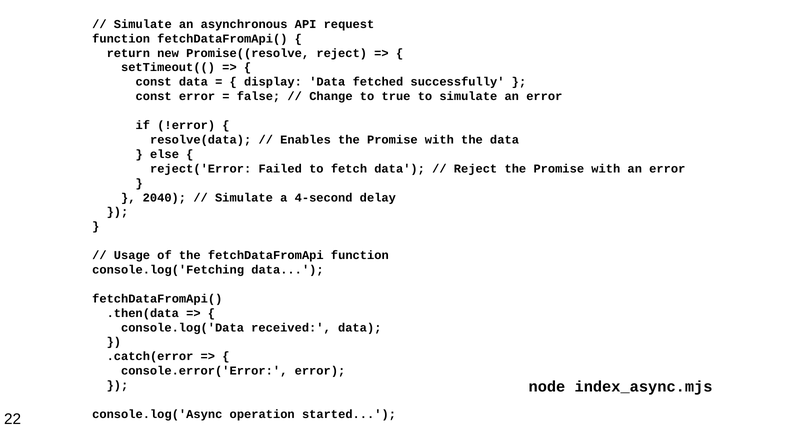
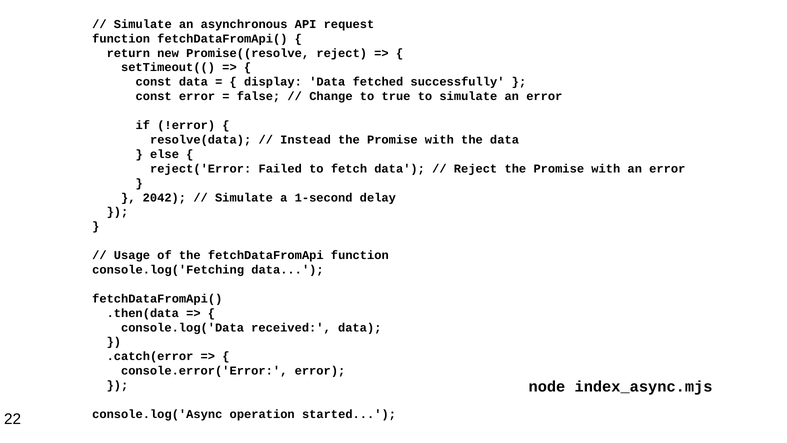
Enables: Enables -> Instead (306, 140)
2040: 2040 -> 2042 (164, 197)
4-second: 4-second -> 1-second (324, 197)
